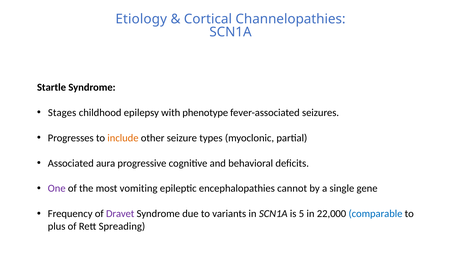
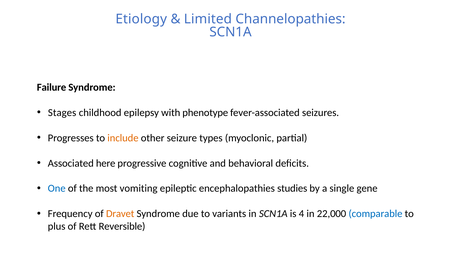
Cortical: Cortical -> Limited (208, 19)
Startle: Startle -> Failure (52, 87)
aura: aura -> here (106, 163)
One colour: purple -> blue (57, 189)
cannot: cannot -> studies (292, 189)
Dravet colour: purple -> orange (120, 214)
5: 5 -> 4 (301, 214)
Spreading: Spreading -> Reversible (122, 227)
